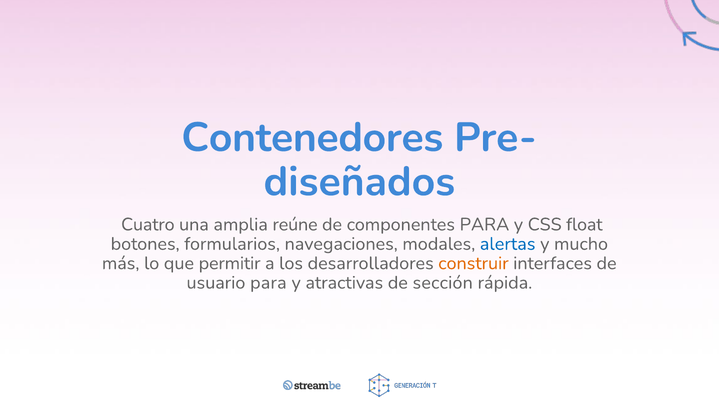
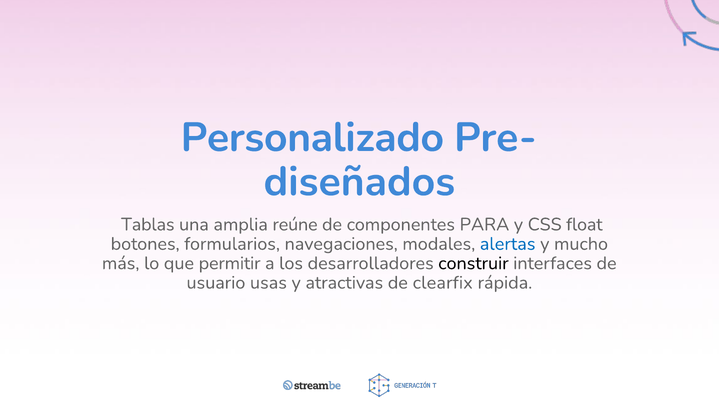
Contenedores: Contenedores -> Personalizado (312, 138)
Cuatro: Cuatro -> Tablas (148, 225)
construir colour: orange -> black (473, 264)
usuario para: para -> usas (268, 283)
sección: sección -> clearfix (443, 283)
